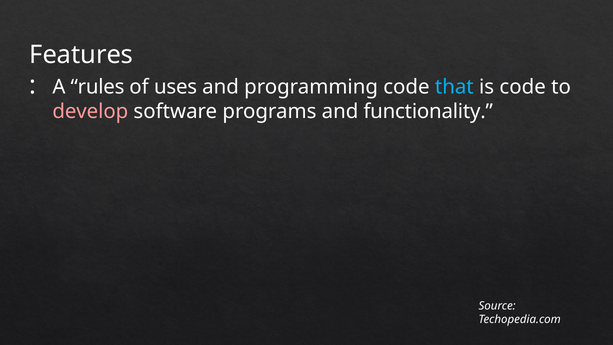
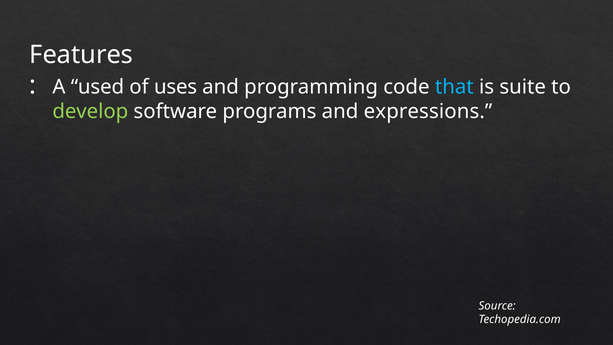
rules: rules -> used (97, 87)
is code: code -> suite (523, 87)
develop colour: pink -> light green (90, 111)
functionality: functionality -> expressions (428, 111)
